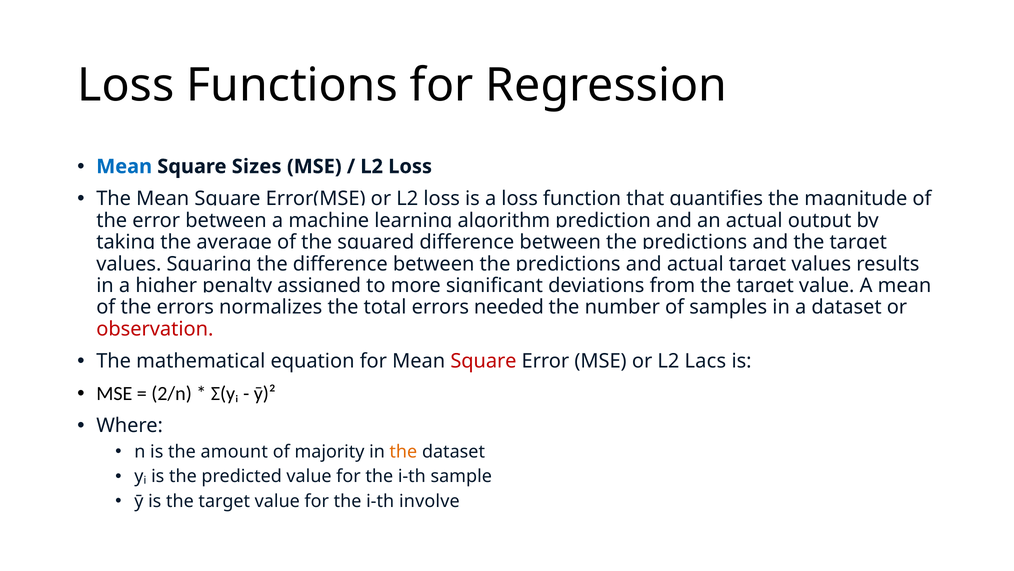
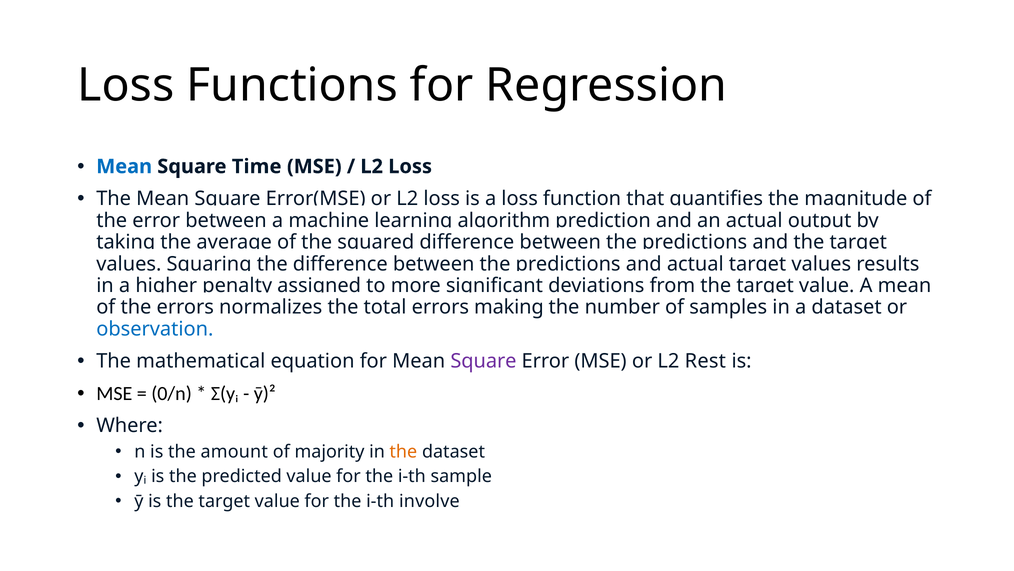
Sizes: Sizes -> Time (257, 166)
needed: needed -> making (509, 307)
observation colour: red -> blue (155, 329)
Square colour: red -> purple (483, 361)
Lacs: Lacs -> Rest (705, 361)
2/n: 2/n -> 0/n (172, 393)
